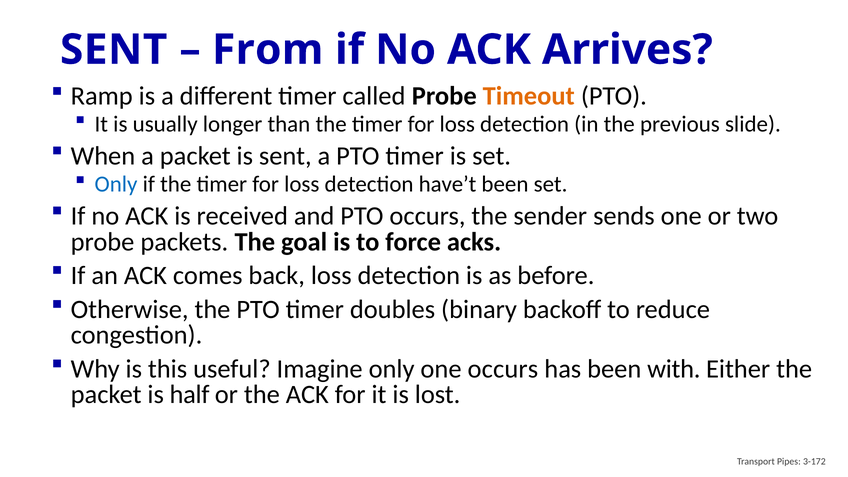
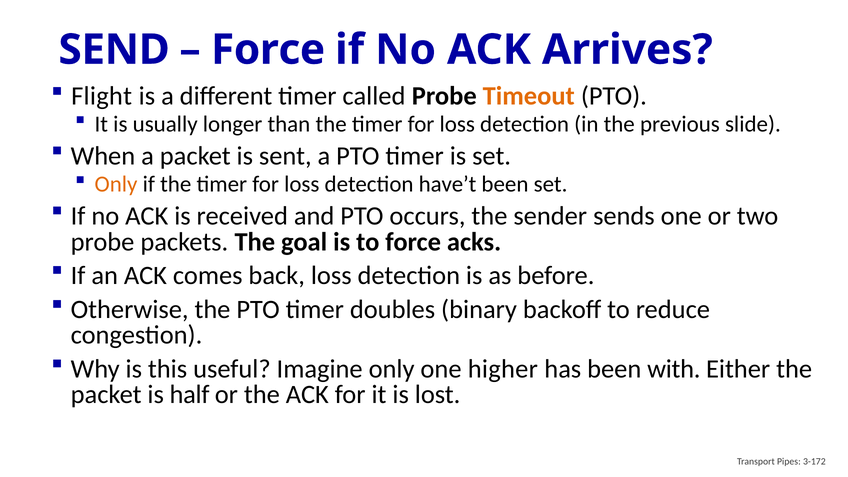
SENT: SENT -> SEND (114, 50)
From: From -> Force (268, 50)
Ramp: Ramp -> Flight (102, 96)
Only colour: blue -> orange (116, 184)
one occurs: occurs -> higher (503, 369)
